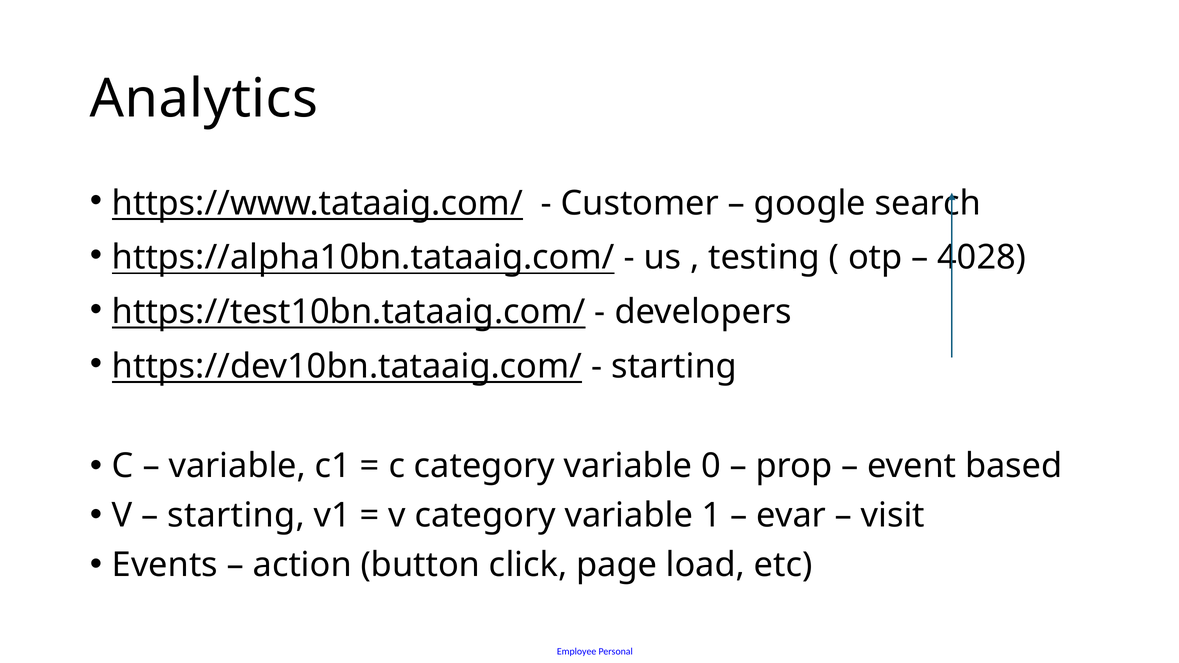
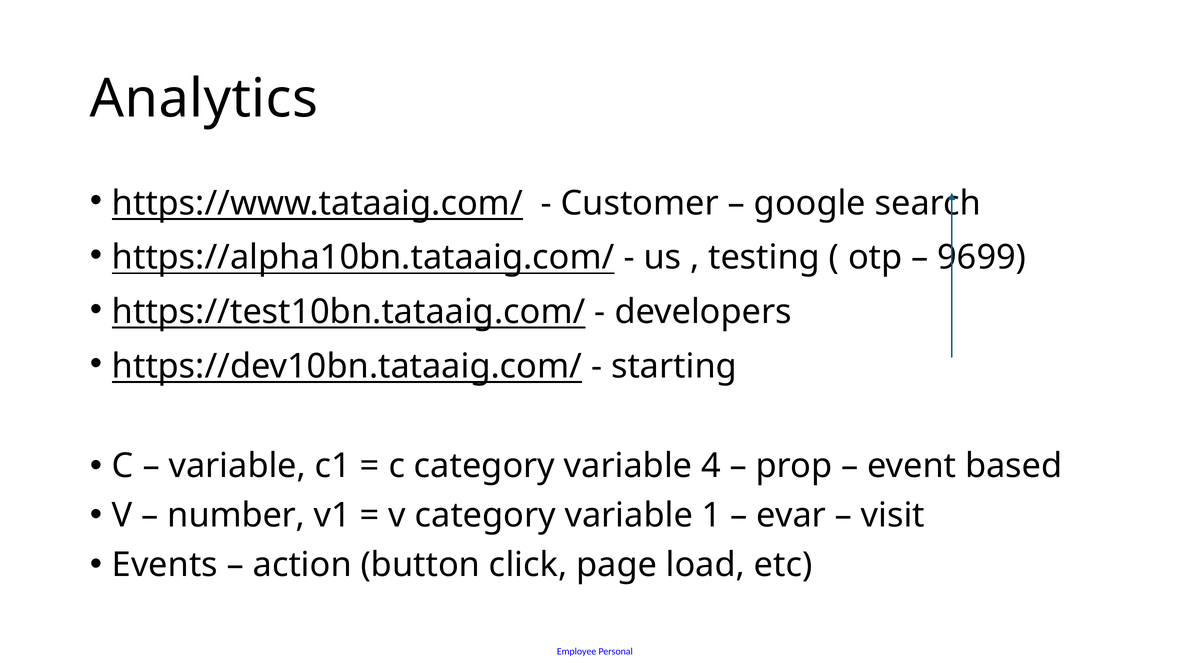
4028: 4028 -> 9699 (982, 258)
0: 0 -> 4 (711, 466)
starting: starting -> number (236, 516)
